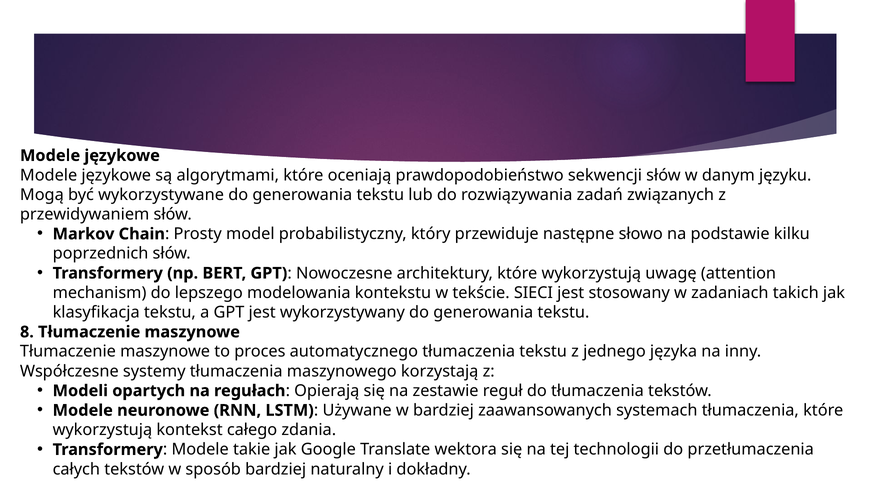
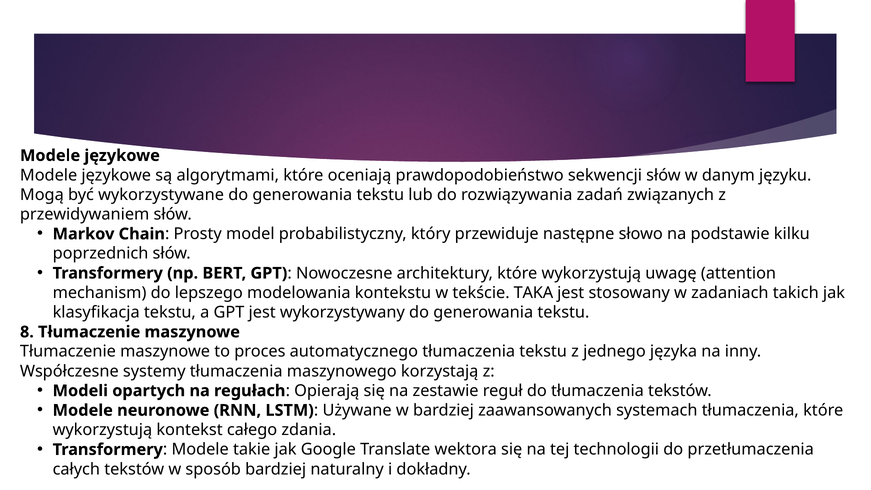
SIECI: SIECI -> TAKA (533, 293)
